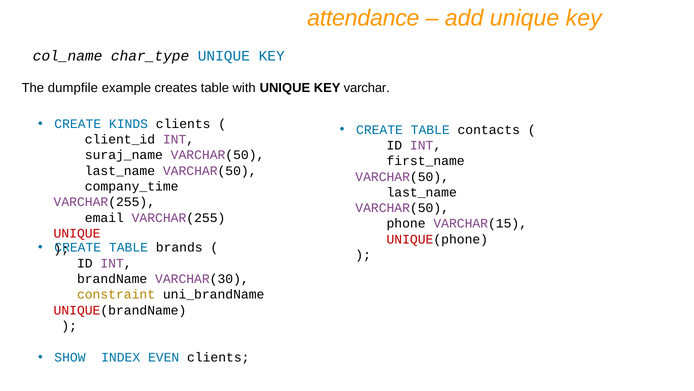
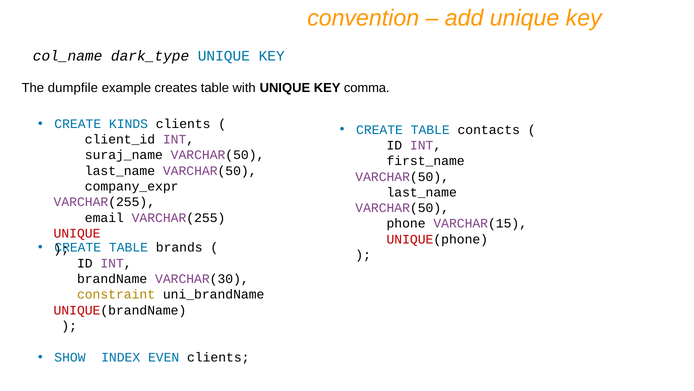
attendance: attendance -> convention (363, 18)
char_type: char_type -> dark_type (150, 56)
varchar: varchar -> comma (367, 88)
company_time: company_time -> company_expr (132, 186)
